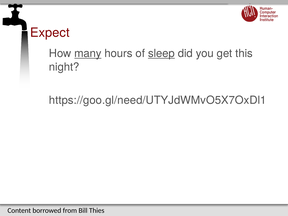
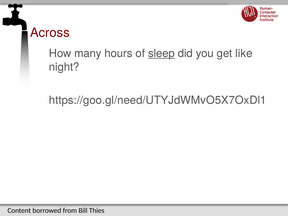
Expect: Expect -> Across (50, 33)
many underline: present -> none (88, 53)
this: this -> like (244, 53)
